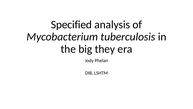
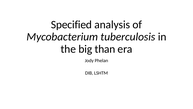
they: they -> than (105, 49)
